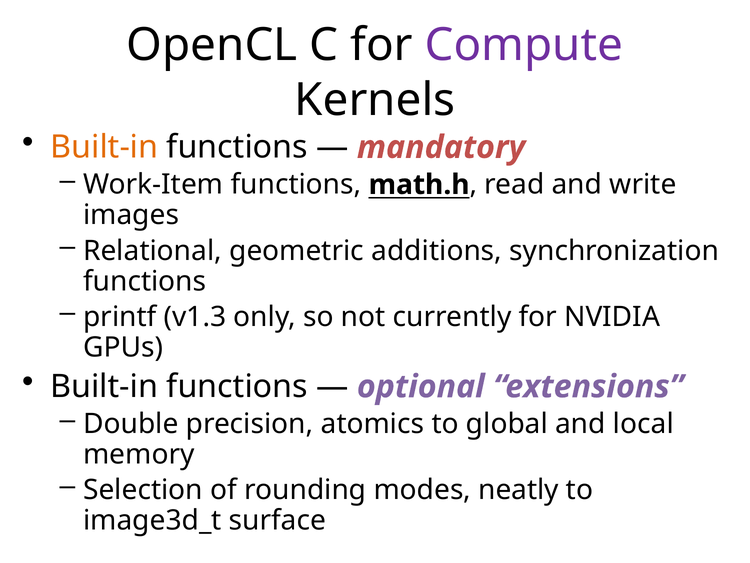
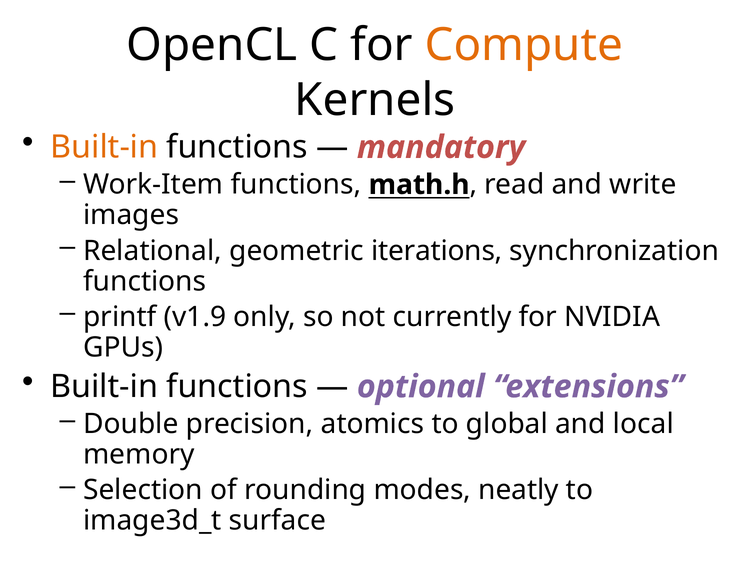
Compute colour: purple -> orange (524, 45)
additions: additions -> iterations (437, 251)
v1.3: v1.3 -> v1.9 (195, 317)
